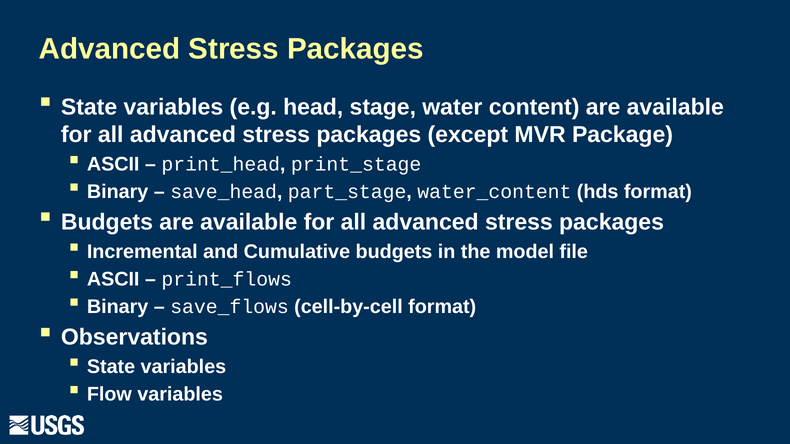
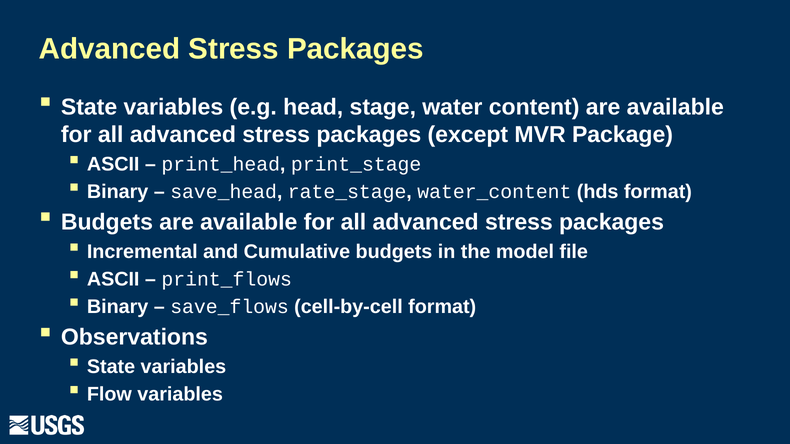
part_stage: part_stage -> rate_stage (347, 192)
